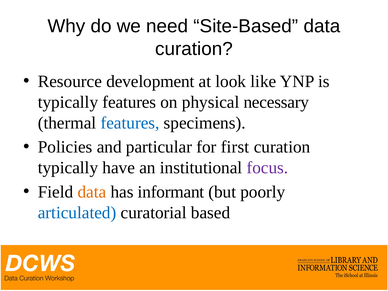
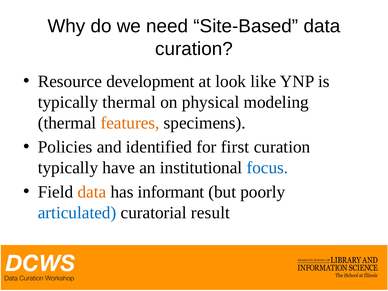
typically features: features -> thermal (129, 102)
necessary: necessary -> modeling (276, 102)
features colour: blue -> orange (130, 123)
particular: particular -> identified (159, 147)
focus colour: purple -> blue (267, 168)
based: based -> result (210, 213)
